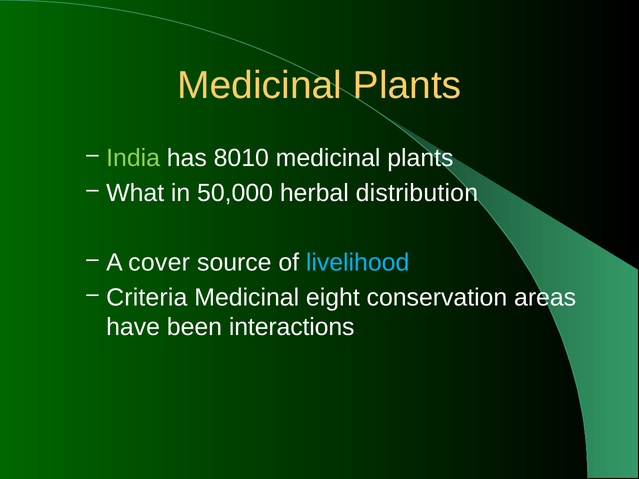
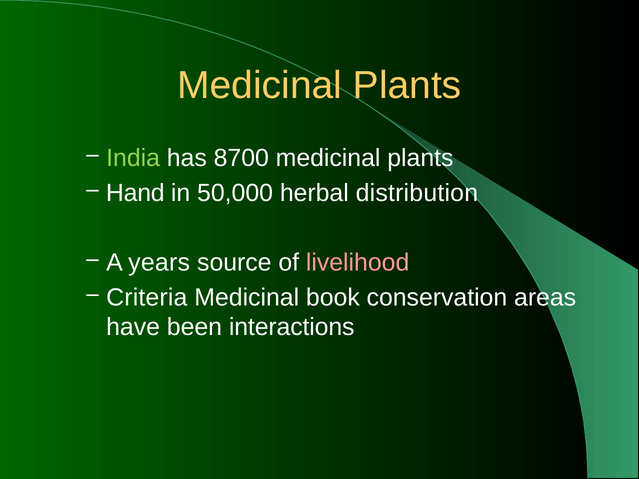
8010: 8010 -> 8700 (241, 158)
What: What -> Hand (135, 193)
cover: cover -> years (159, 263)
livelihood colour: light blue -> pink (358, 263)
eight: eight -> book (333, 298)
